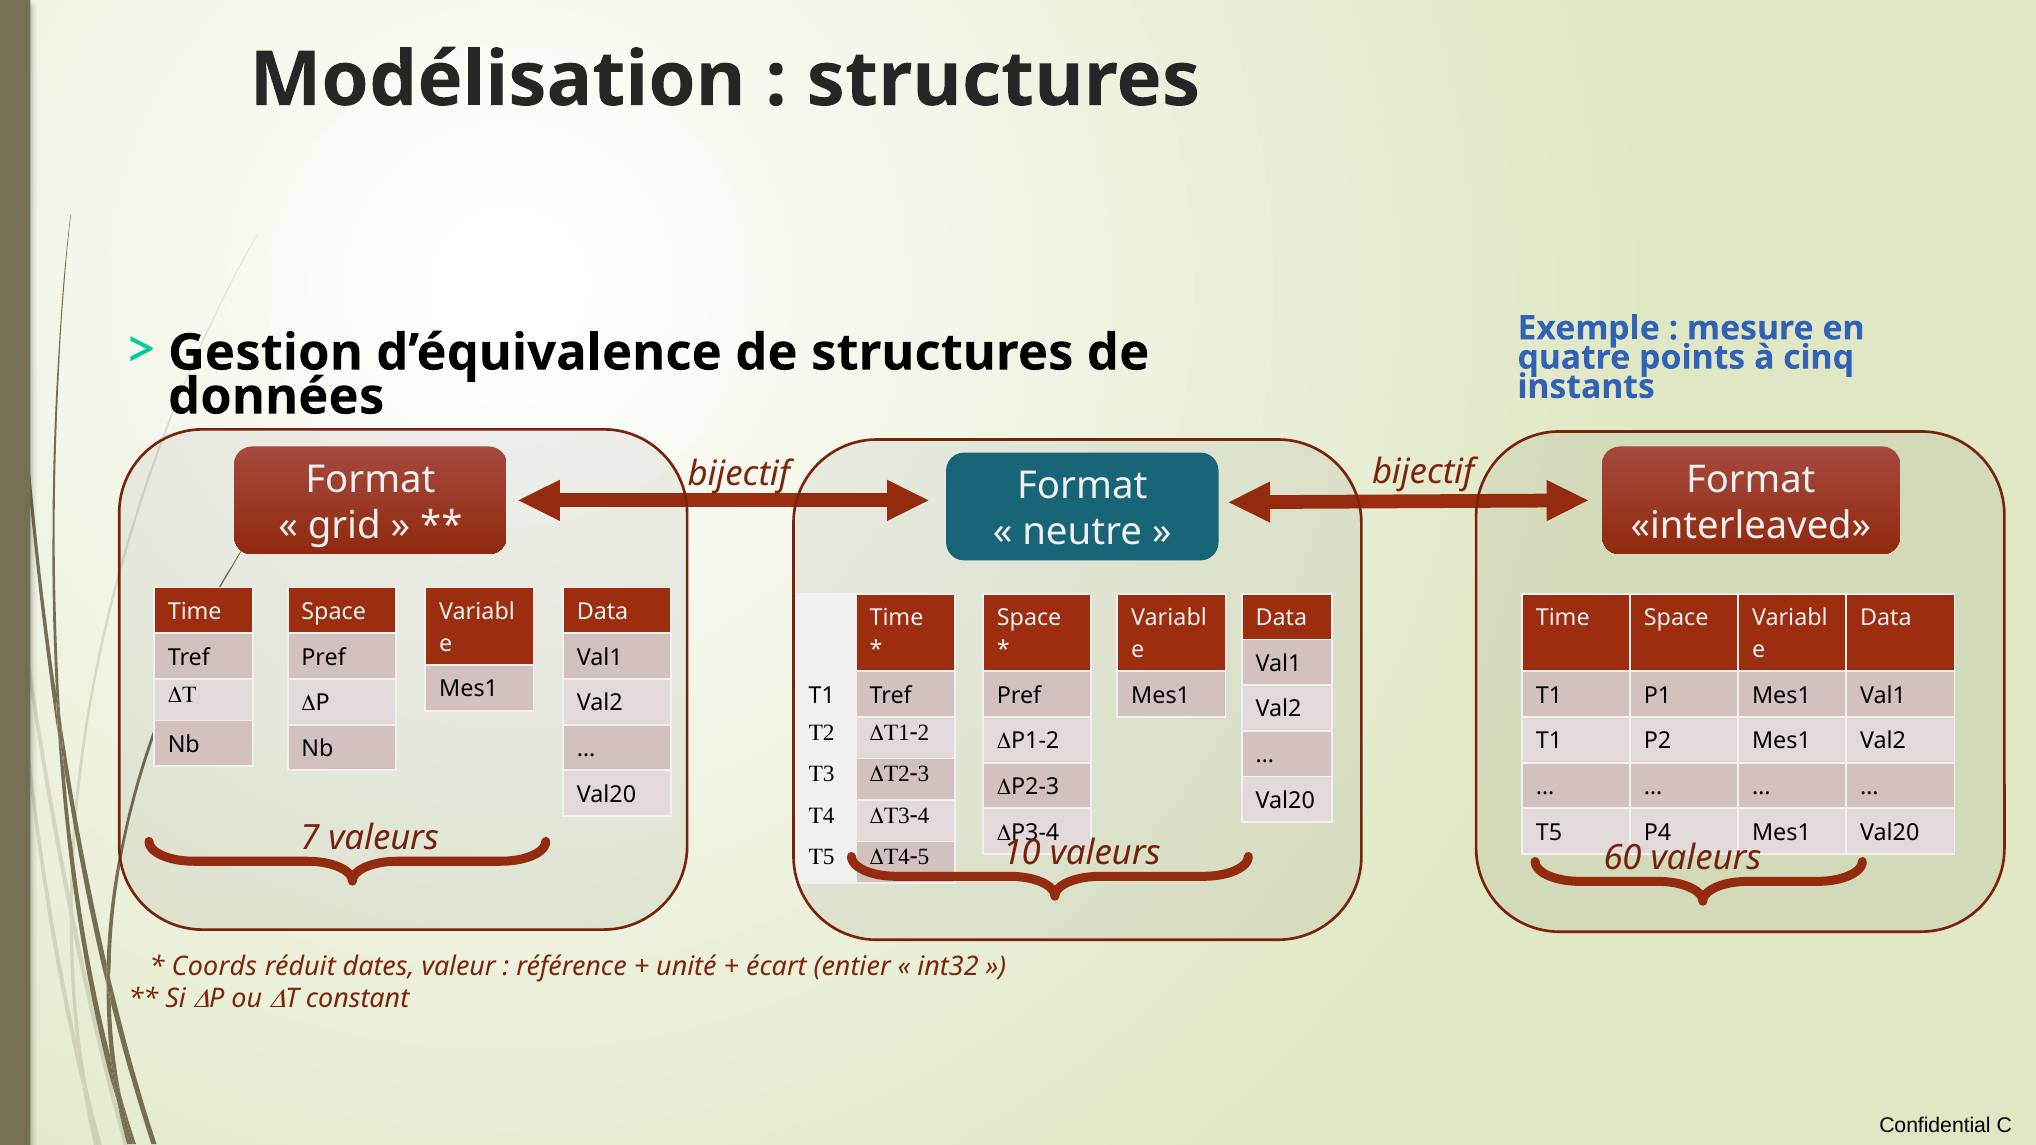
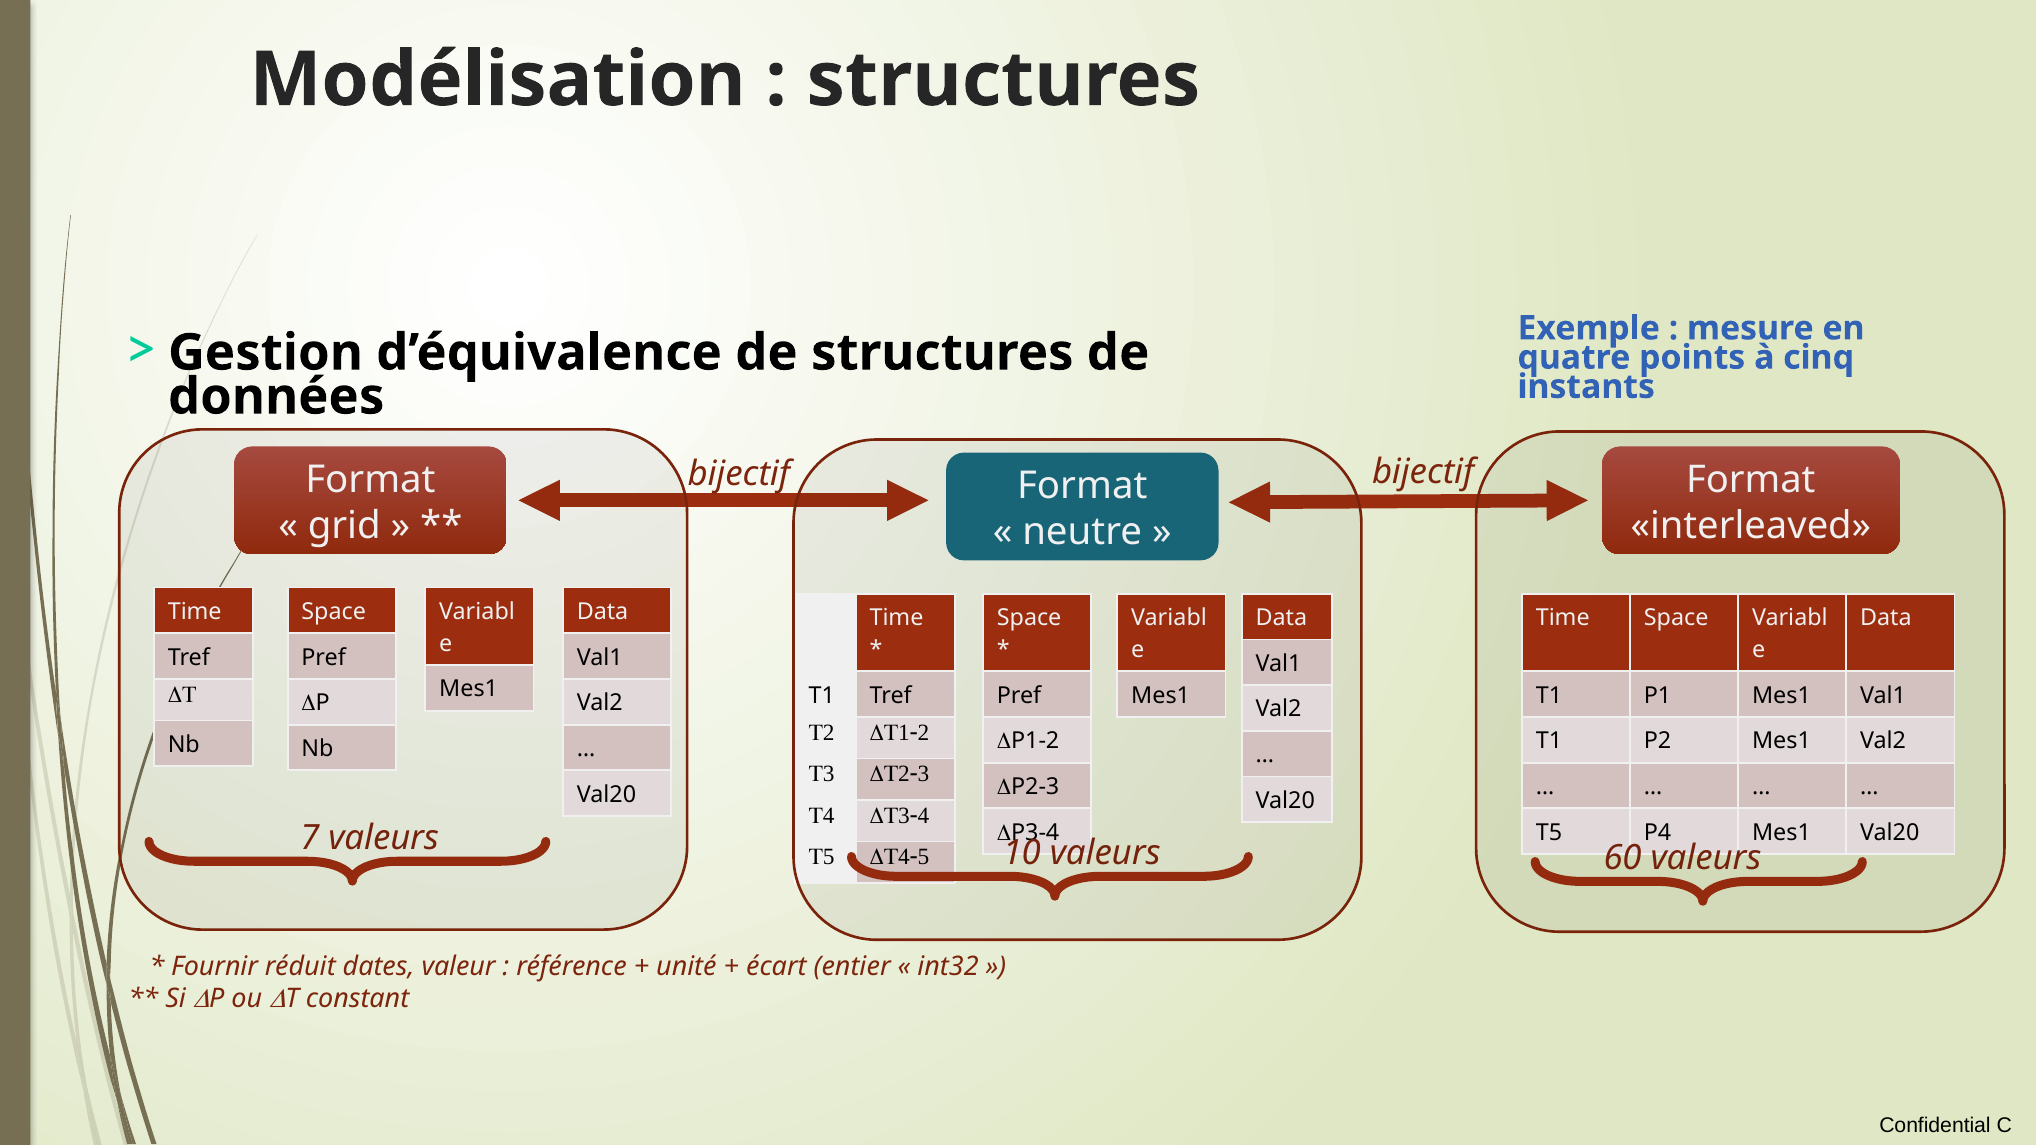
Coords: Coords -> Fournir (215, 967)
